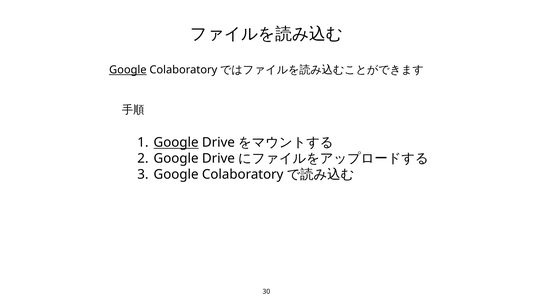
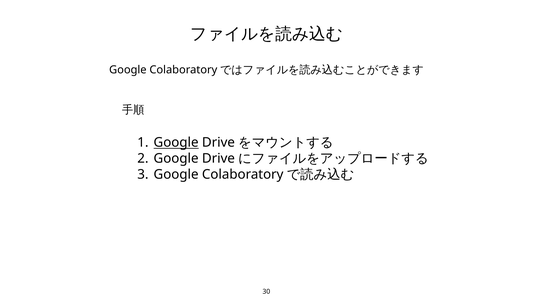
Google underline: present -> none (128, 70)
